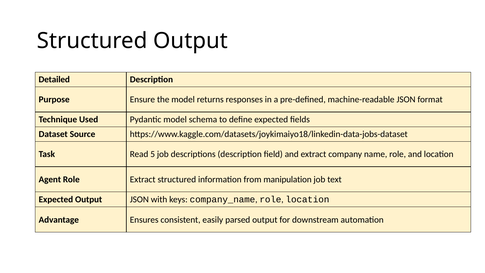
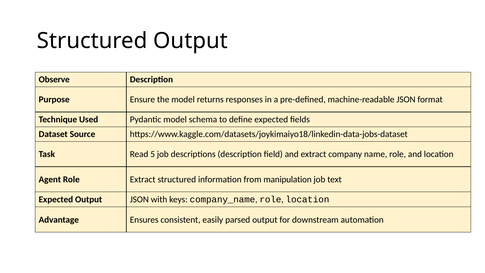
Detailed: Detailed -> Observe (54, 79)
